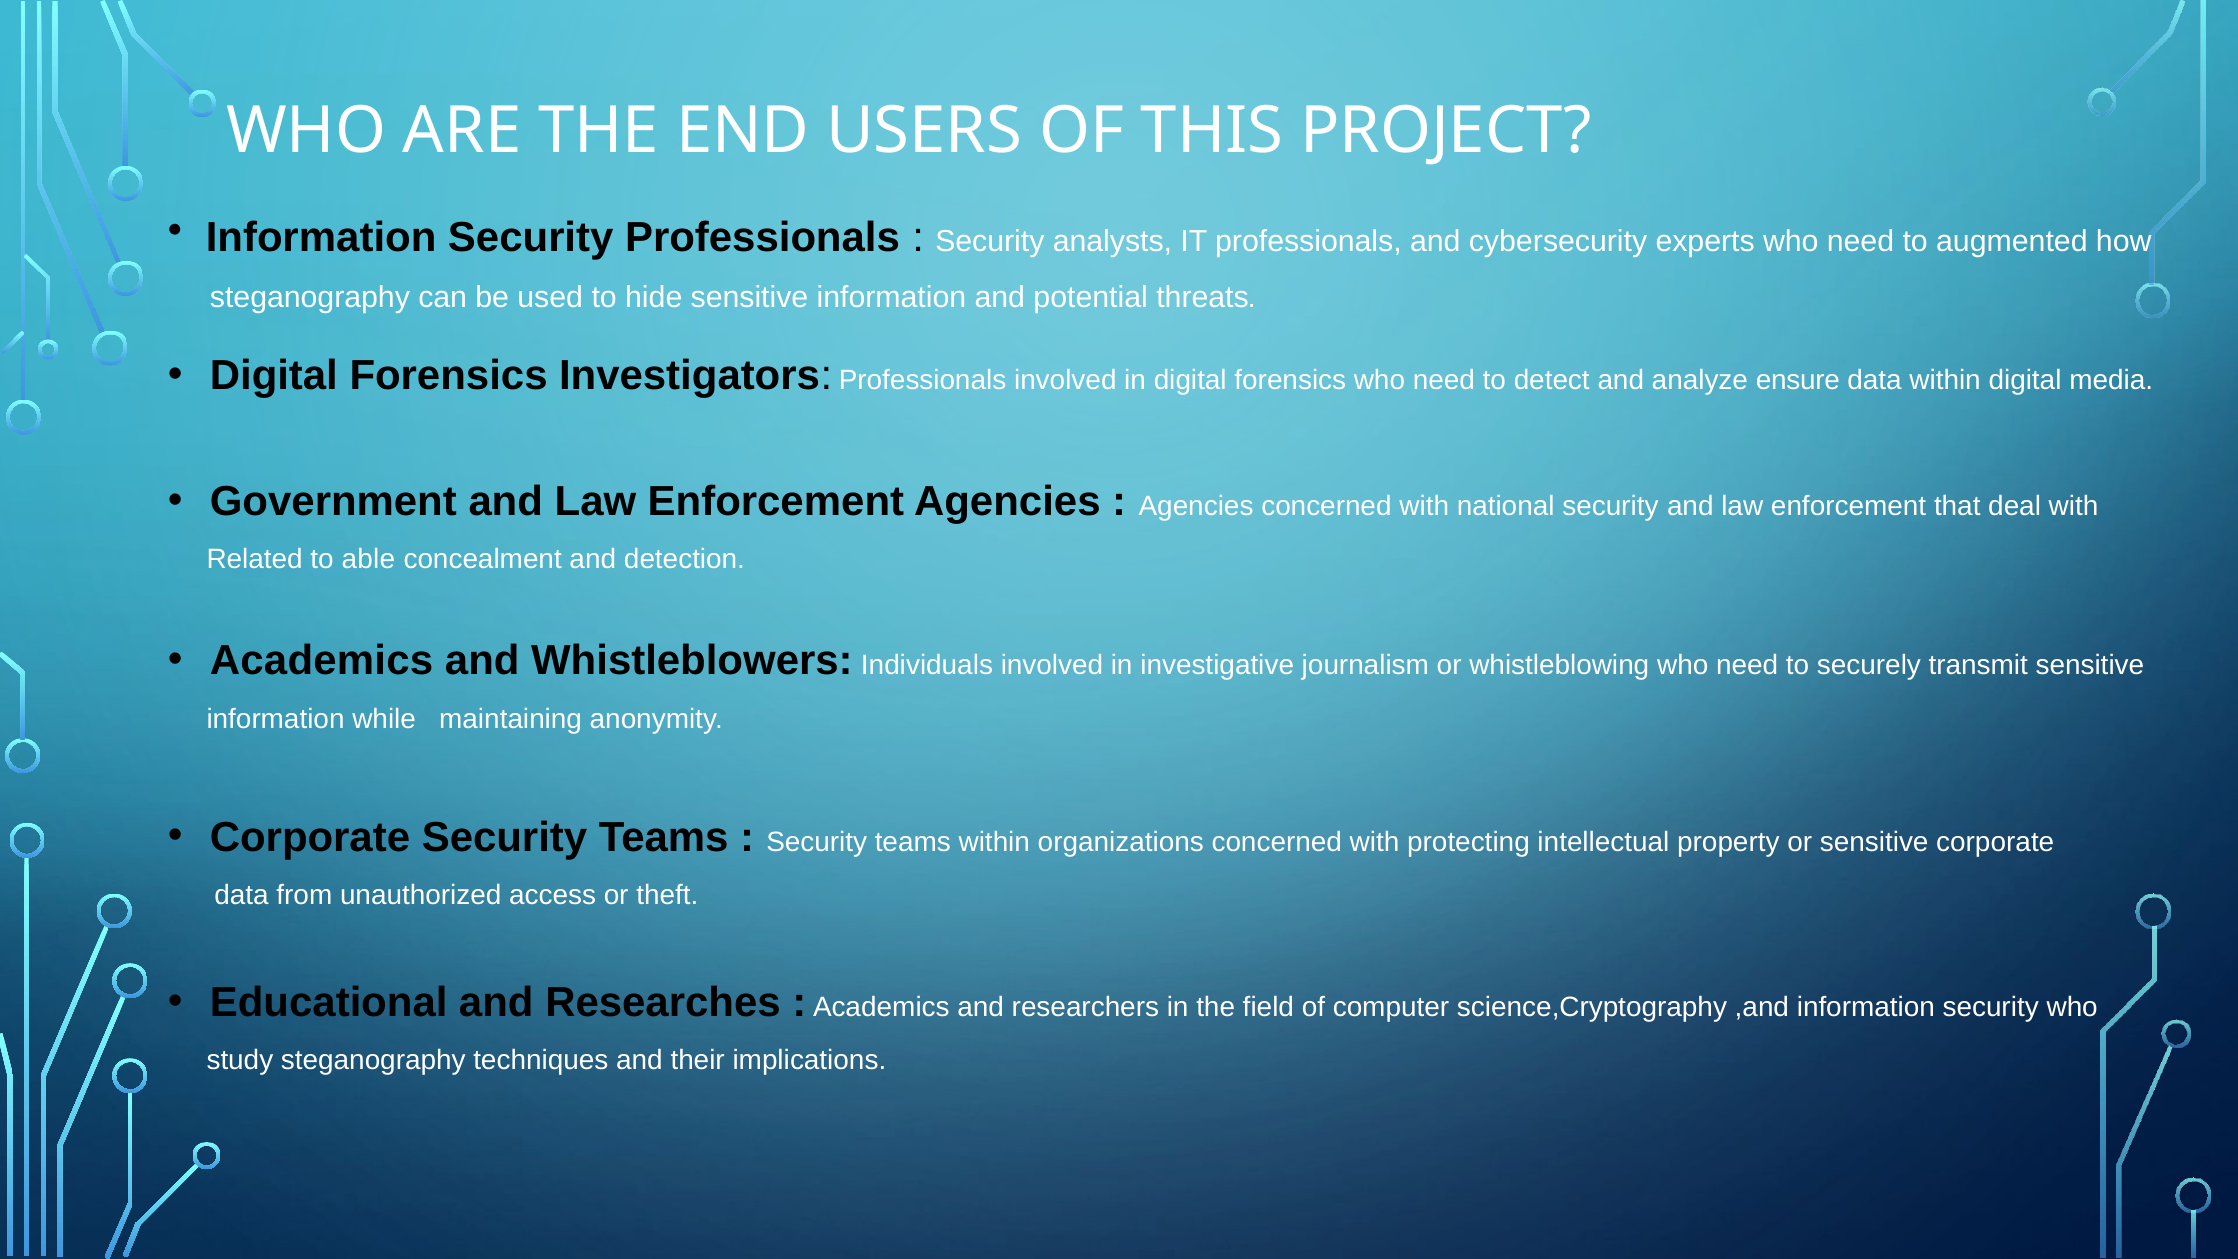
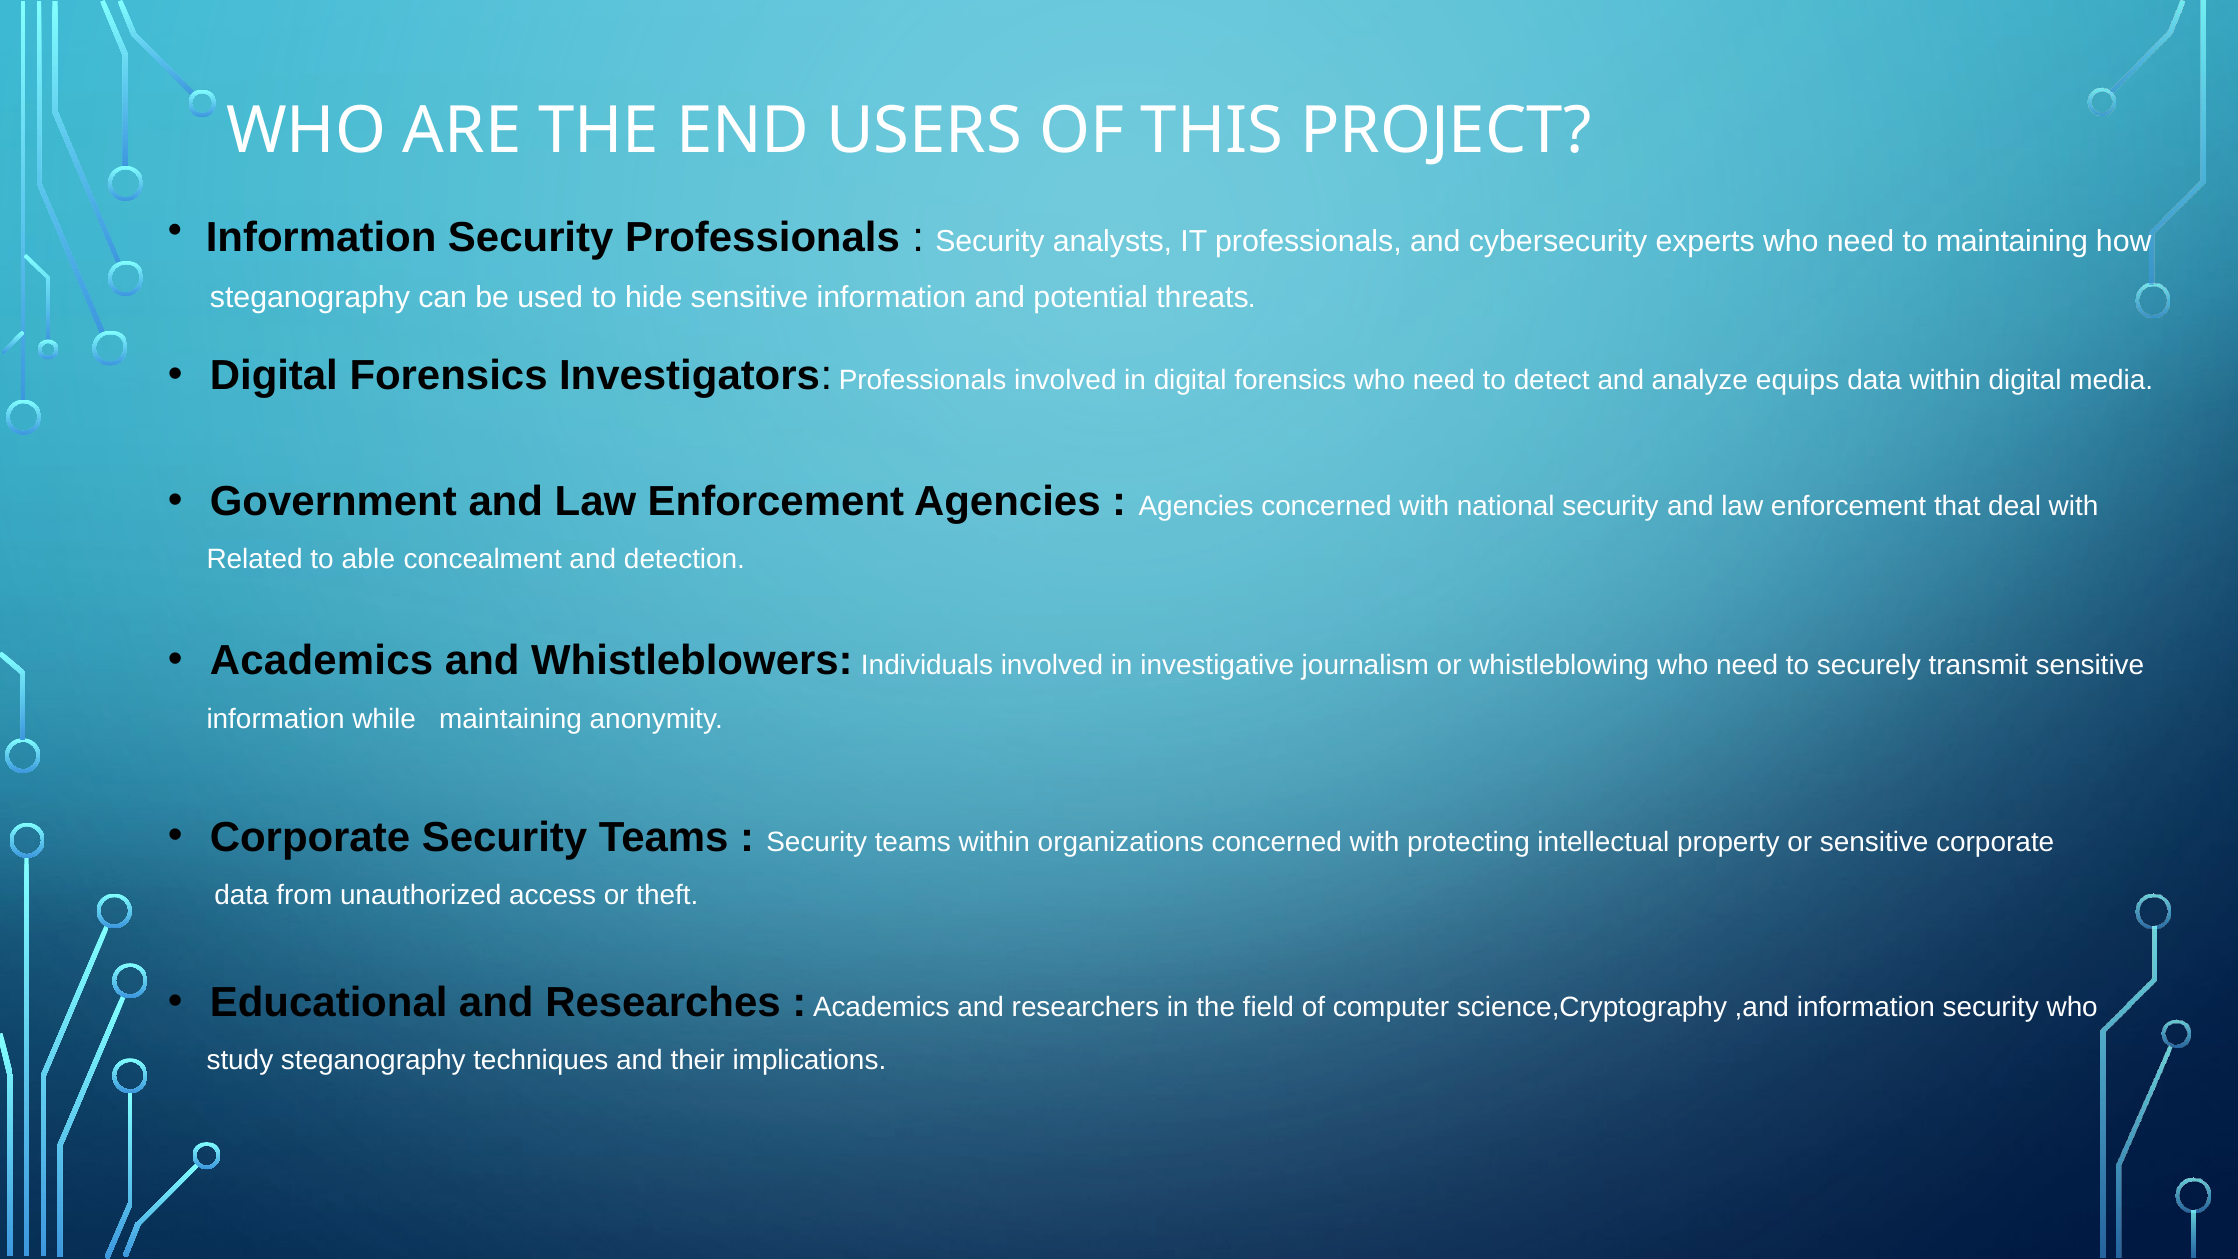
to augmented: augmented -> maintaining (2012, 241)
ensure: ensure -> equips (1798, 380)
